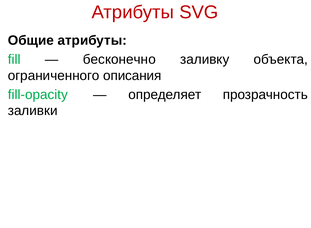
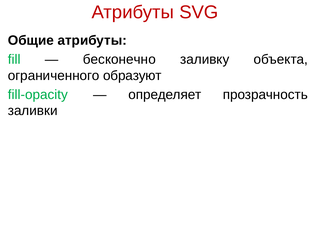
описания: описания -> образуют (132, 76)
